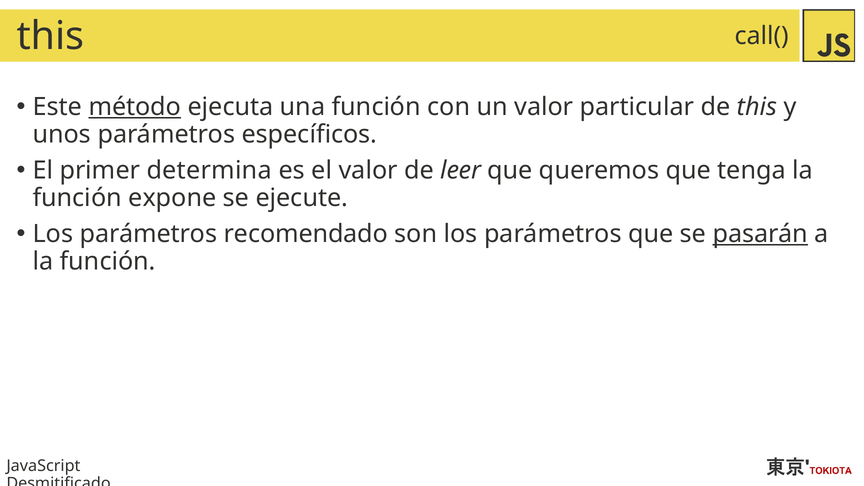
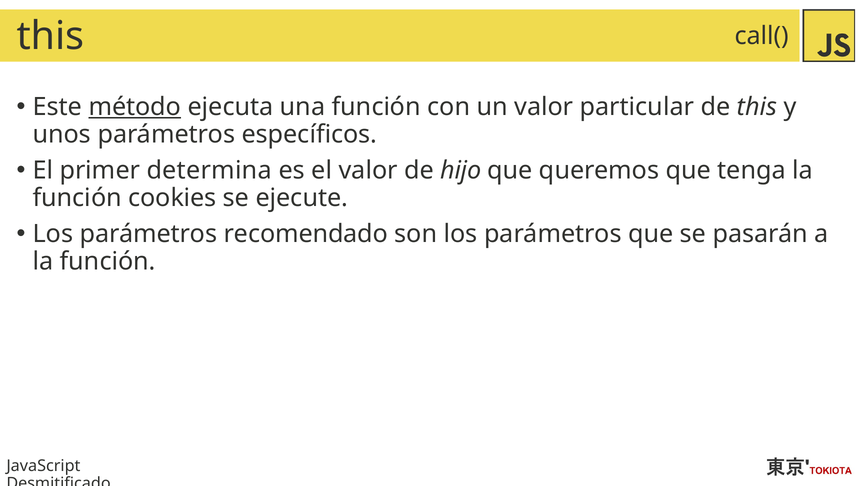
leer: leer -> hijo (461, 171)
expone: expone -> cookies (172, 198)
pasarán underline: present -> none (760, 234)
